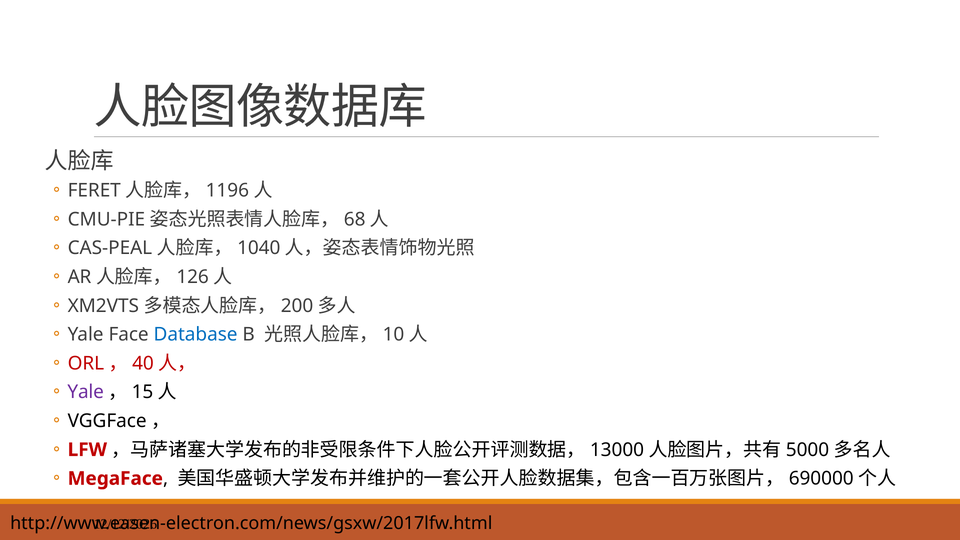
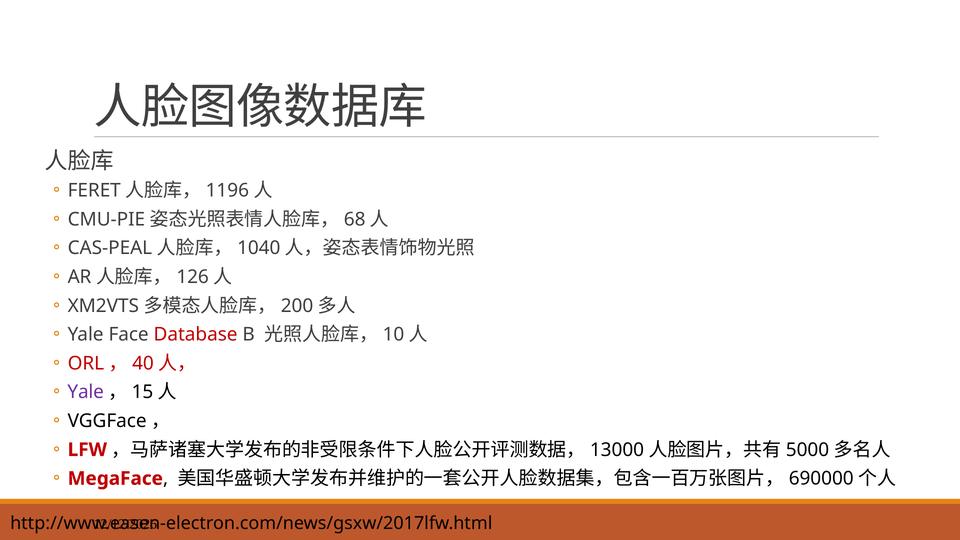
Database colour: blue -> red (196, 335)
